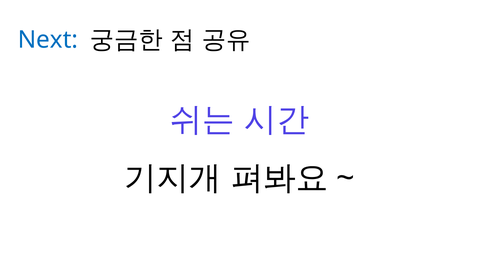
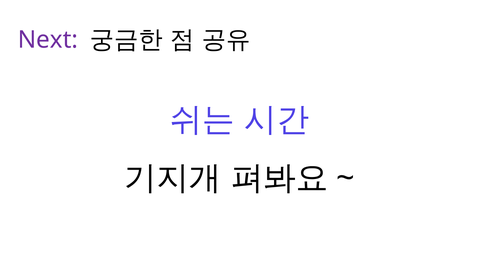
Next colour: blue -> purple (48, 40)
